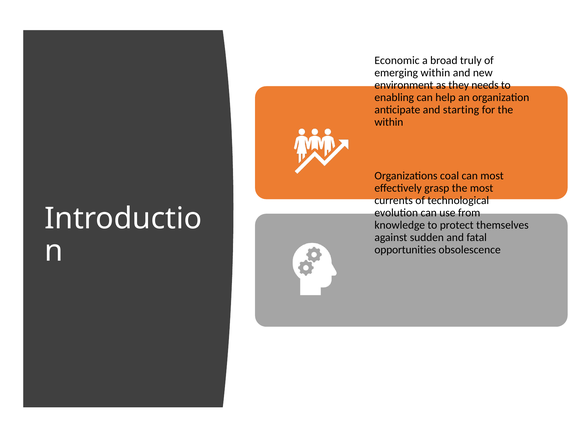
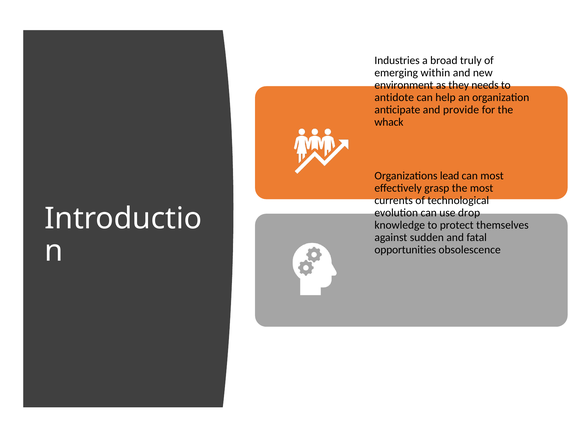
Economic: Economic -> Industries (397, 61)
enabling: enabling -> antidote (394, 97)
starting: starting -> provide (461, 110)
within: within -> whack (389, 122)
coal: coal -> lead (450, 176)
from: from -> drop (469, 213)
